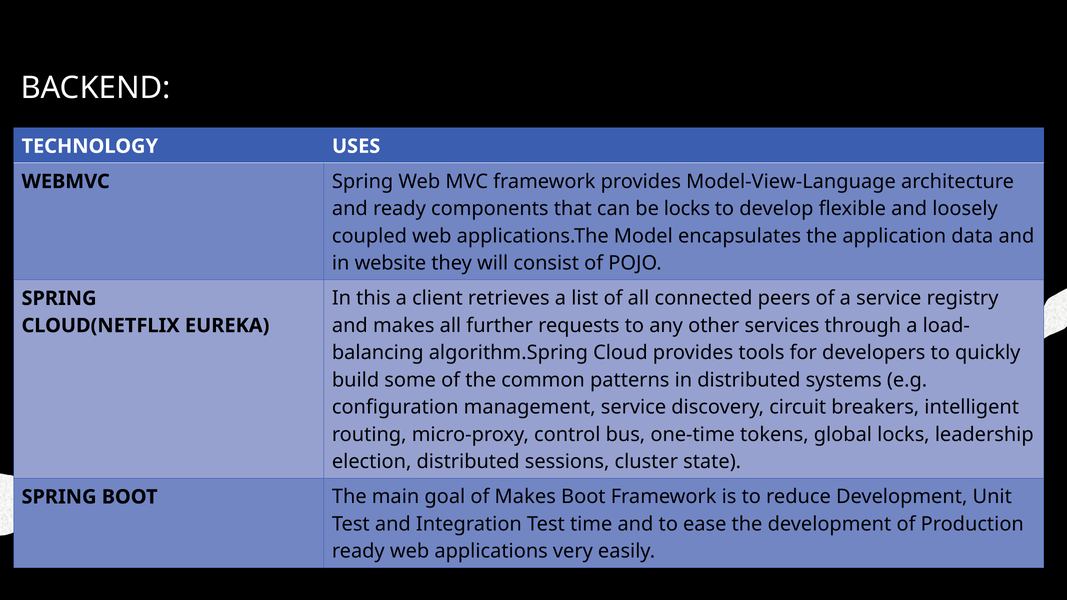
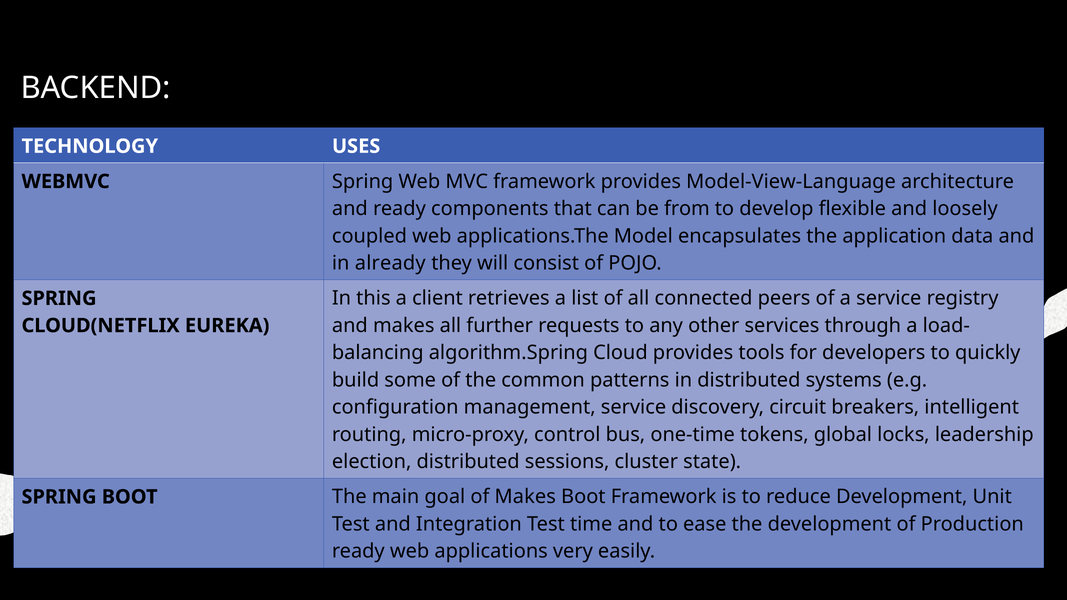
be locks: locks -> from (687, 209)
website: website -> already (390, 263)
